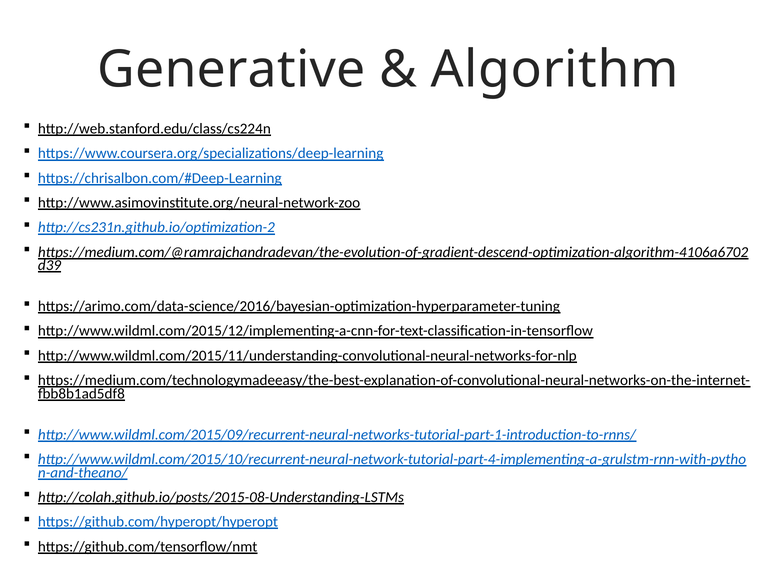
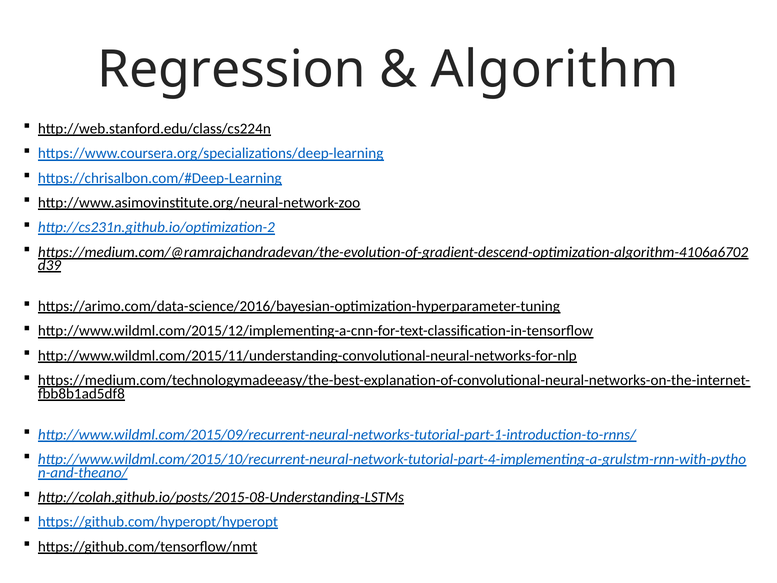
Generative: Generative -> Regression (232, 70)
